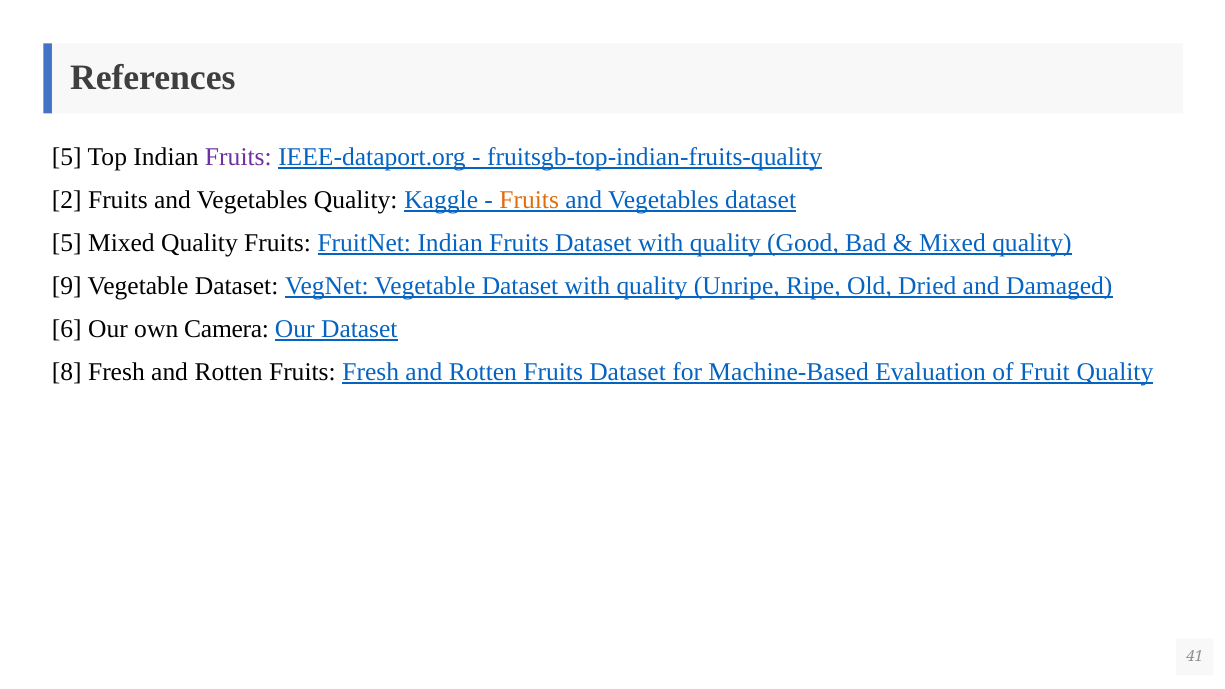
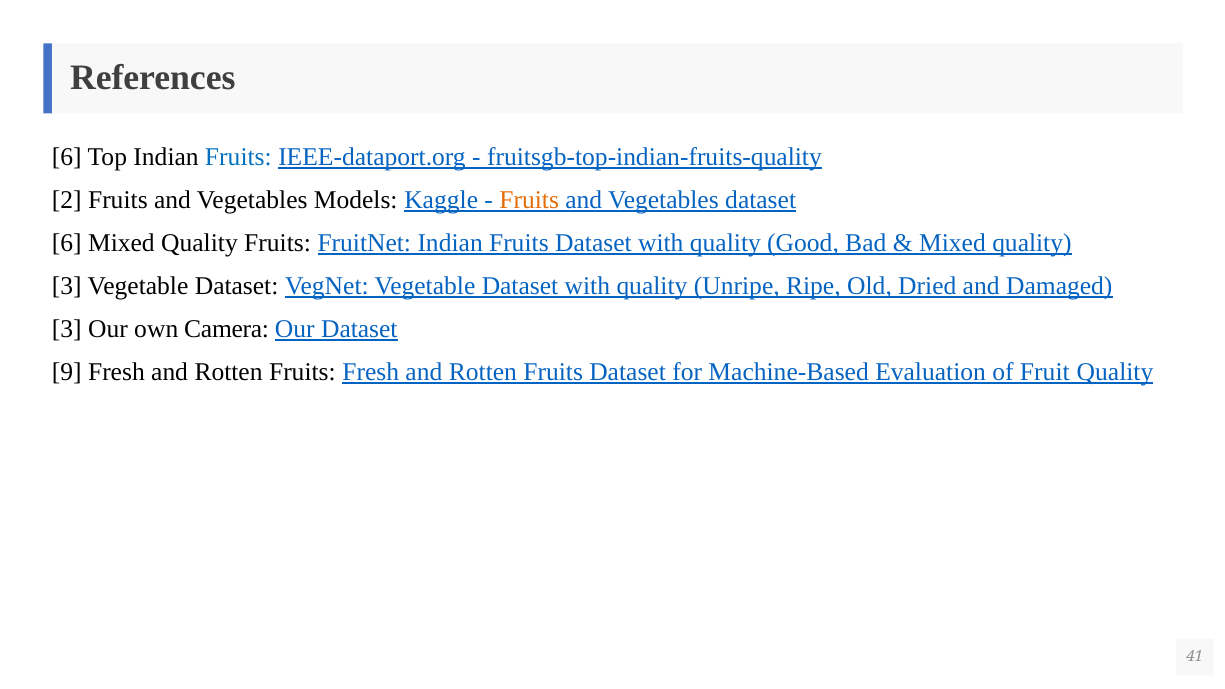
5: 5 -> 6 (67, 157)
Fruits colour: purple -> blue (238, 157)
Vegetables Quality: Quality -> Models (356, 200)
5: 5 -> 6 (67, 243)
9: 9 -> 3 (67, 286)
6: 6 -> 3 (67, 329)
8: 8 -> 9 (67, 372)
